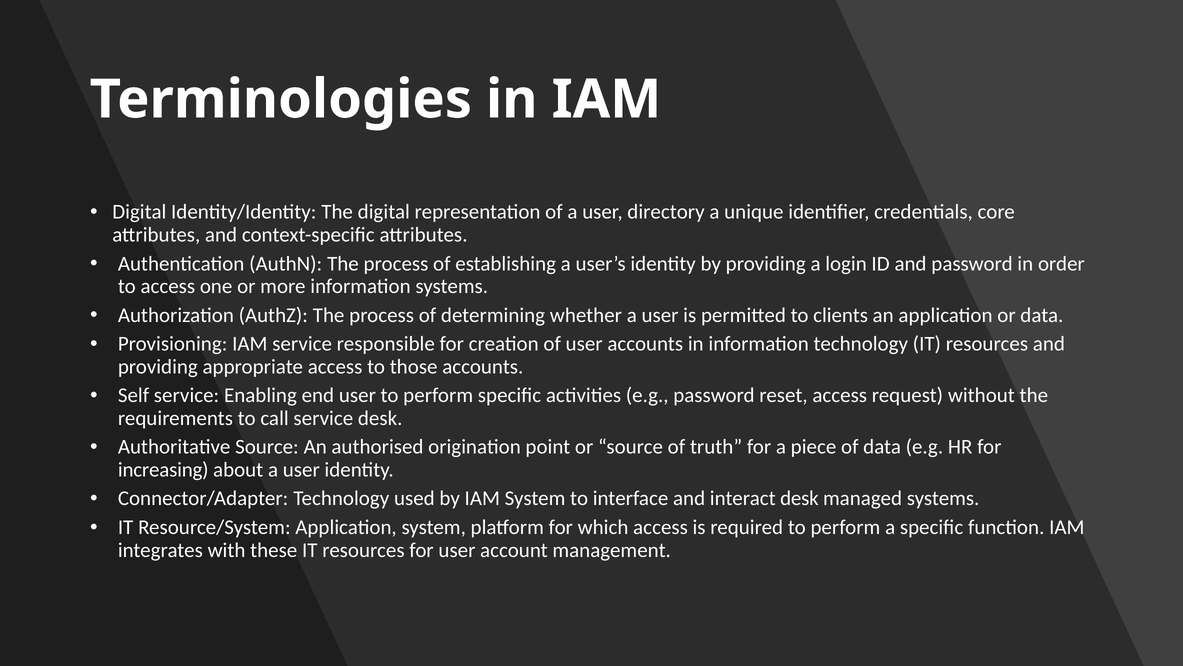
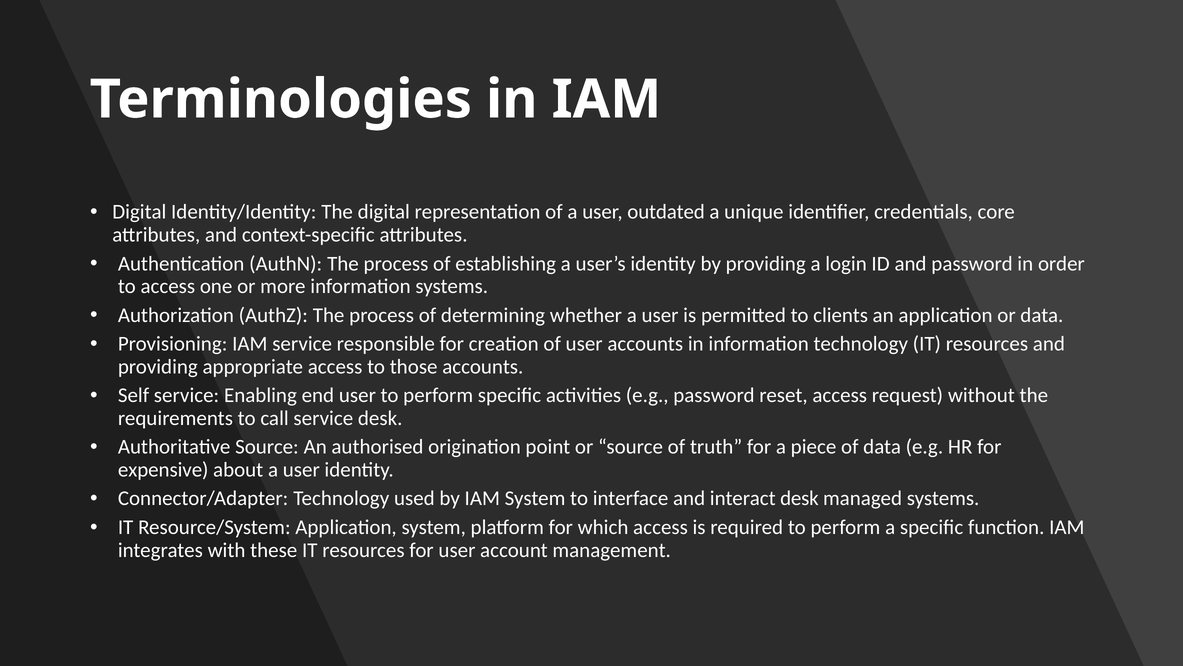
directory: directory -> outdated (666, 212)
increasing: increasing -> expensive (163, 469)
